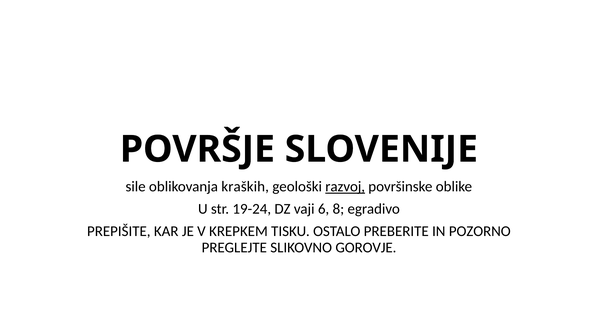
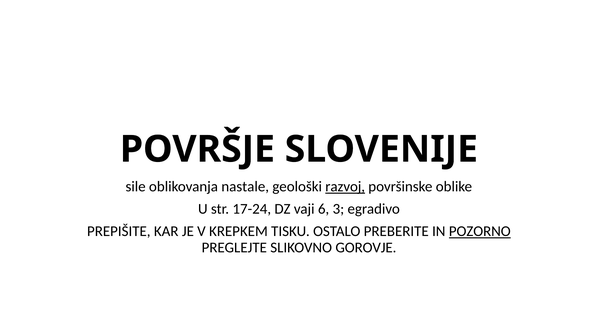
kraških: kraških -> nastale (245, 187)
19-24: 19-24 -> 17-24 (252, 209)
8: 8 -> 3 (338, 209)
POZORNO underline: none -> present (480, 232)
